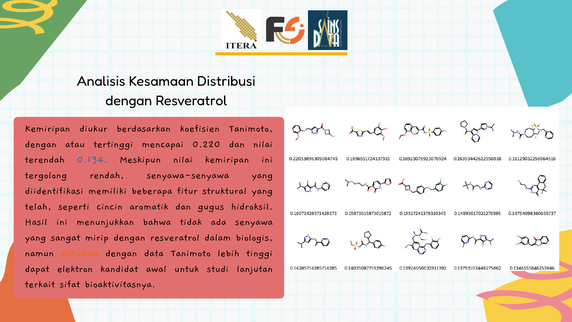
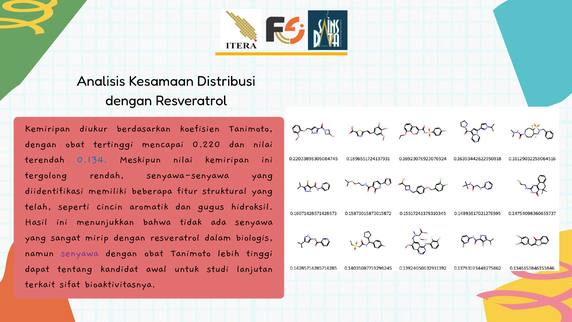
atau: atau -> obat (75, 144)
senyawa colour: orange -> purple (80, 253)
data: data -> obat (154, 253)
elektron: elektron -> tentang (75, 268)
